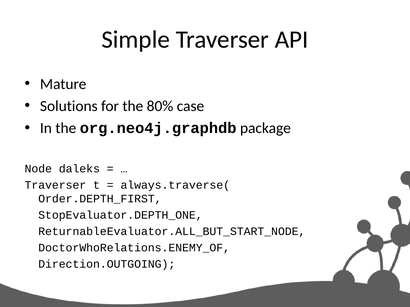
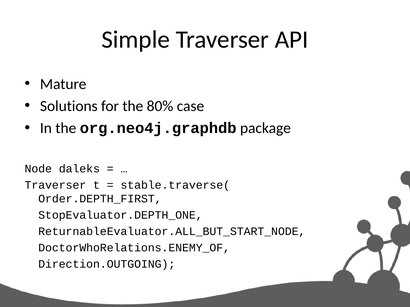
always.traverse(: always.traverse( -> stable.traverse( (175, 185)
